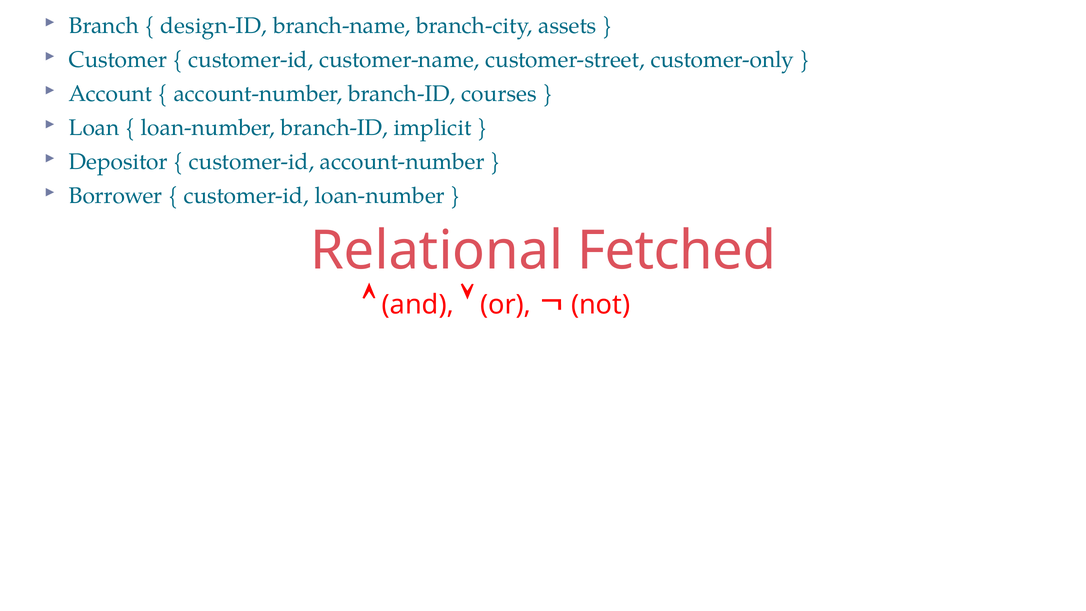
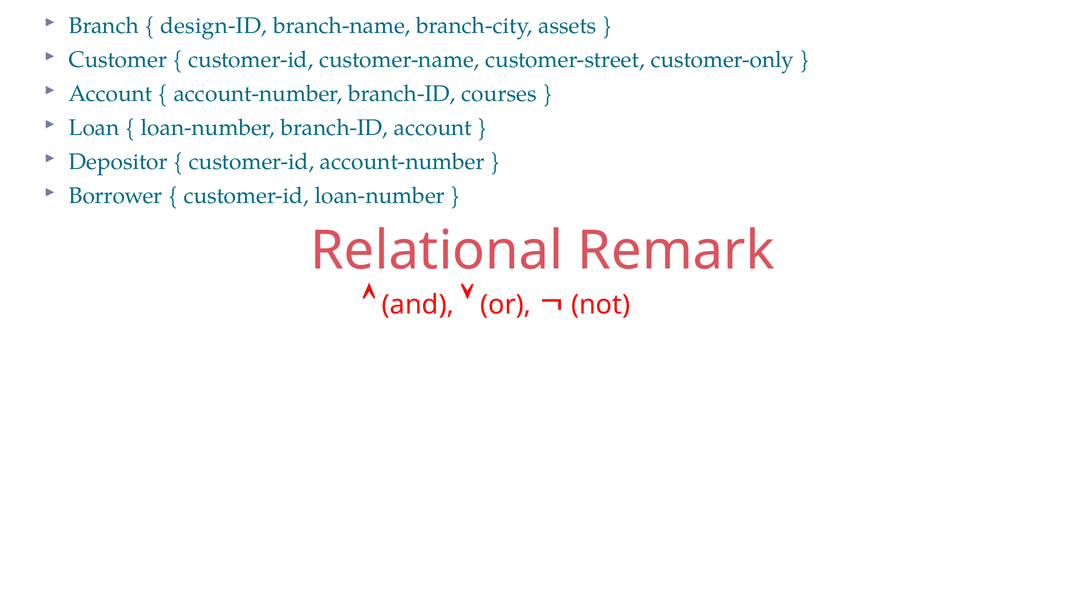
branch-ID implicit: implicit -> account (433, 128)
Fetched: Fetched -> Remark (676, 251)
